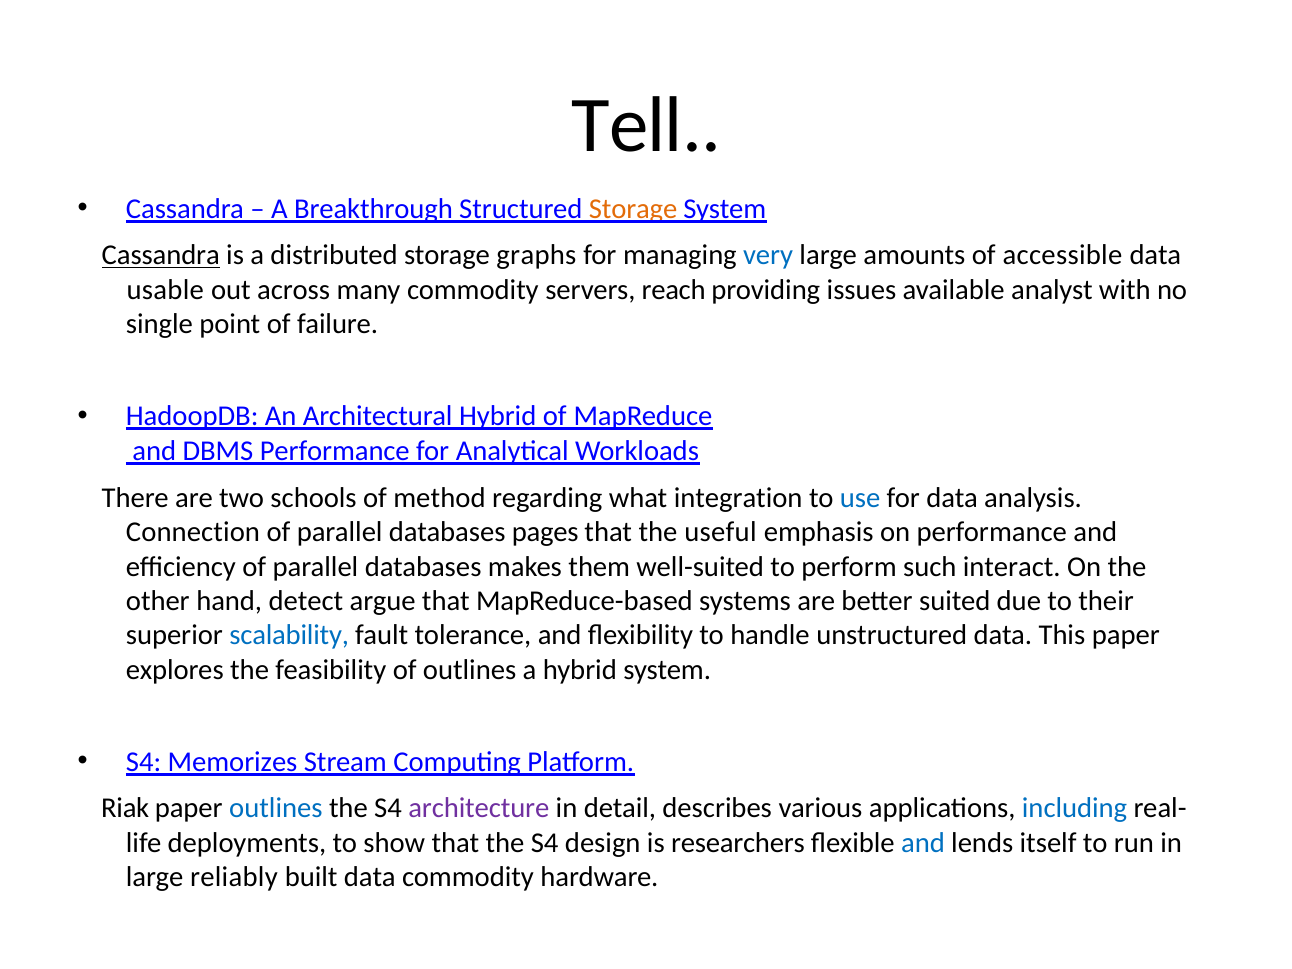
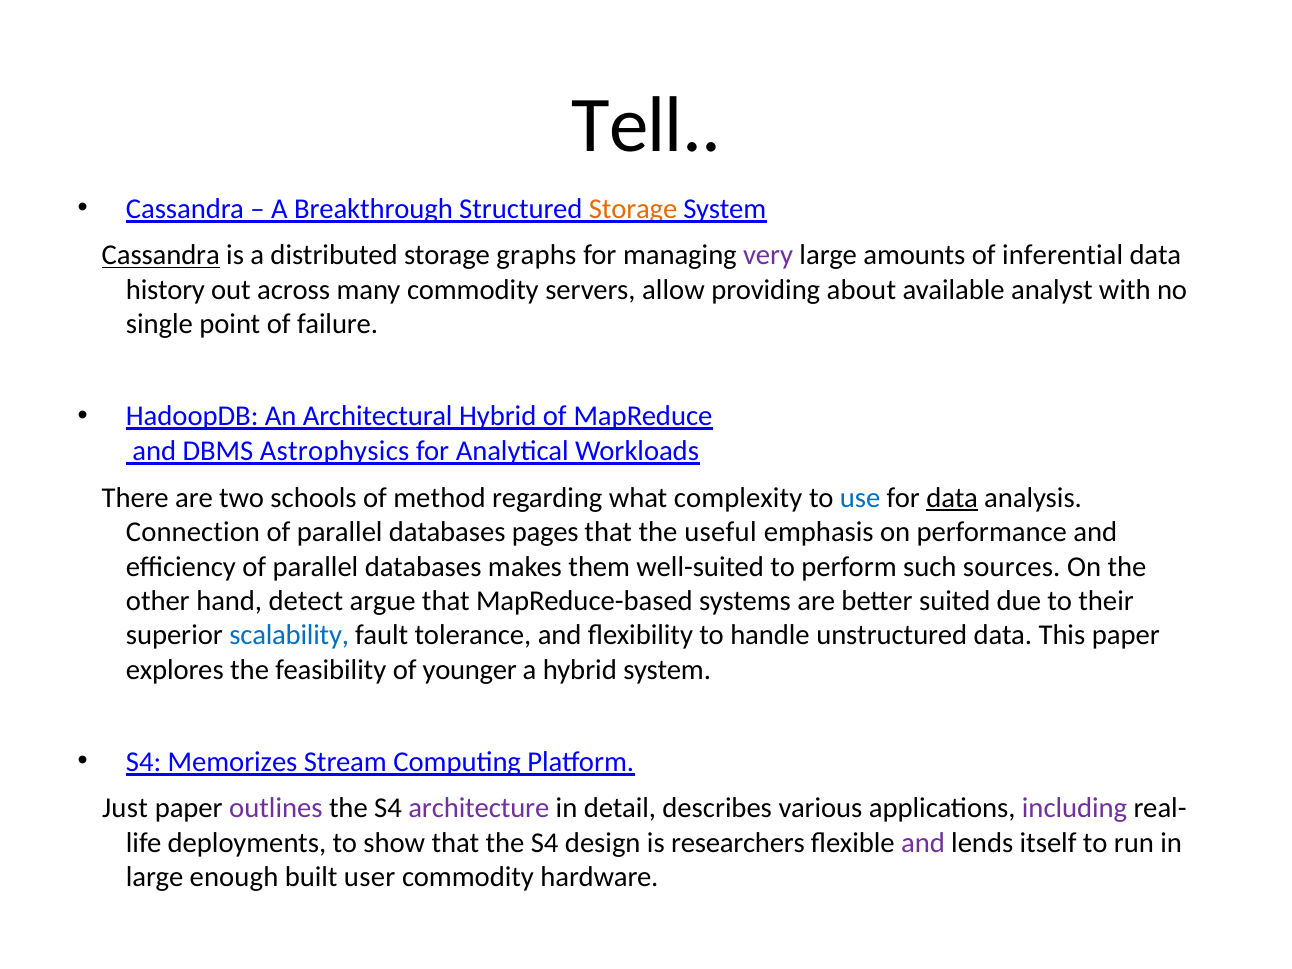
very colour: blue -> purple (768, 255)
accessible: accessible -> inferential (1063, 255)
usable: usable -> history (165, 290)
reach: reach -> allow (673, 290)
issues: issues -> about (861, 290)
DBMS Performance: Performance -> Astrophysics (335, 451)
integration: integration -> complexity (738, 498)
data underline: none -> present (952, 498)
interact: interact -> sources (1012, 567)
of outlines: outlines -> younger (470, 670)
Riak: Riak -> Just (125, 808)
outlines colour: blue -> purple (276, 808)
including colour: blue -> purple (1075, 808)
and colour: blue -> purple (923, 843)
reliably: reliably -> enough (234, 877)
built data: data -> user (370, 877)
